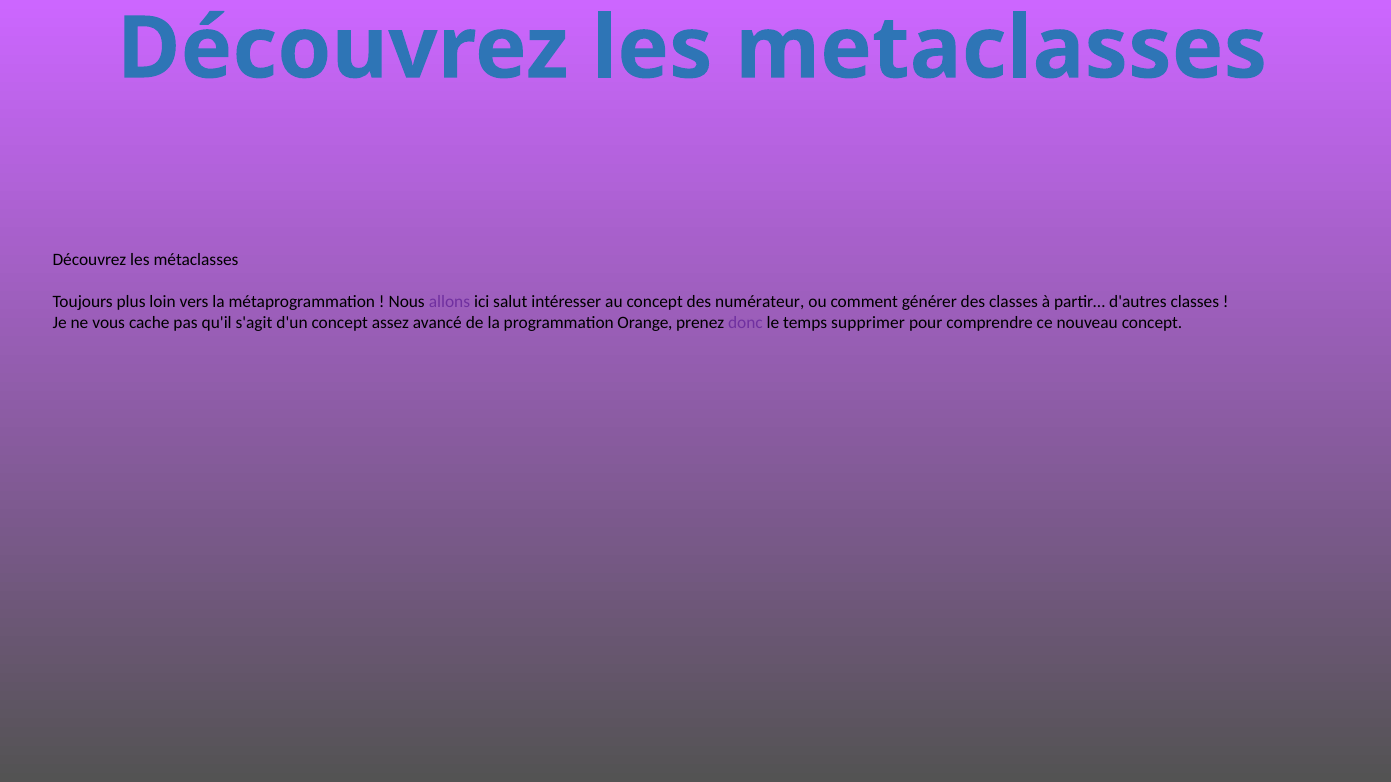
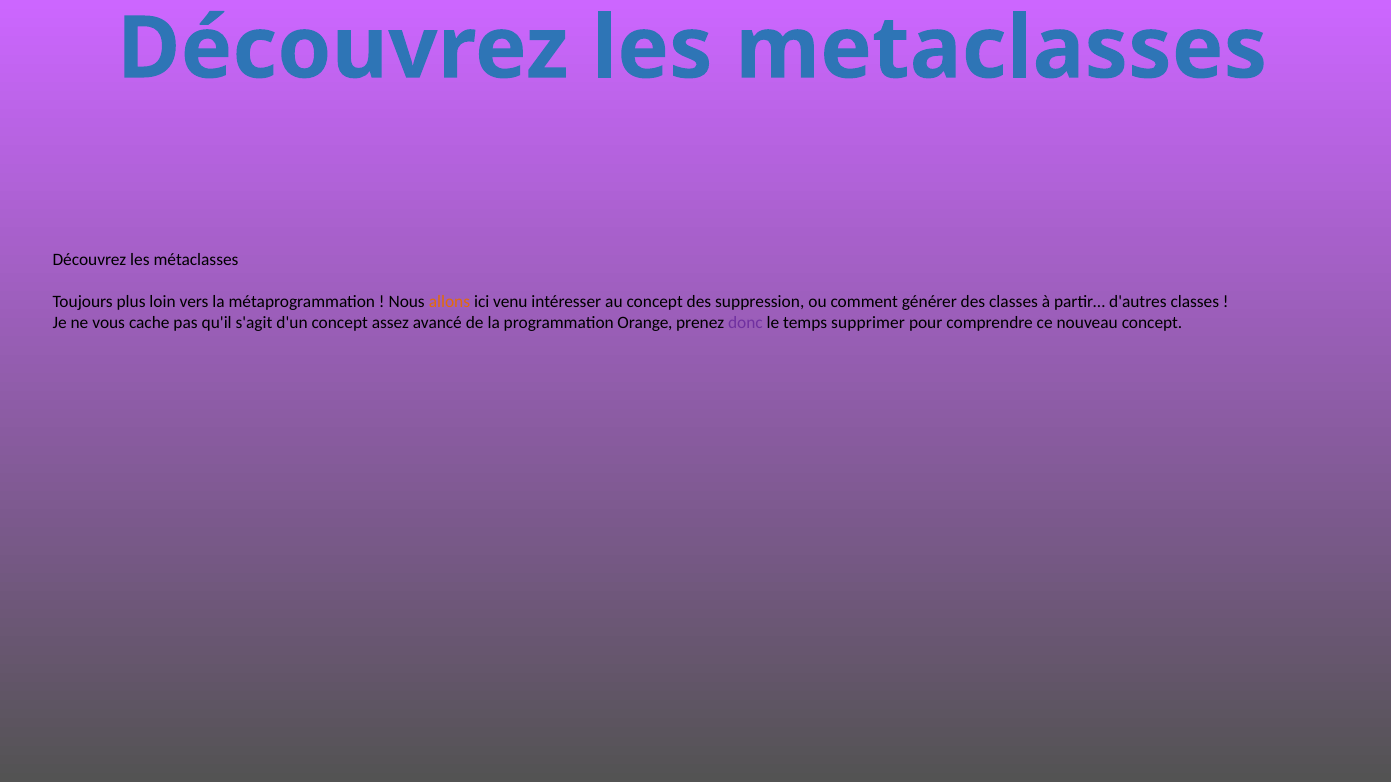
allons colour: purple -> orange (449, 302)
salut: salut -> venu (510, 302)
numérateur: numérateur -> suppression (760, 302)
